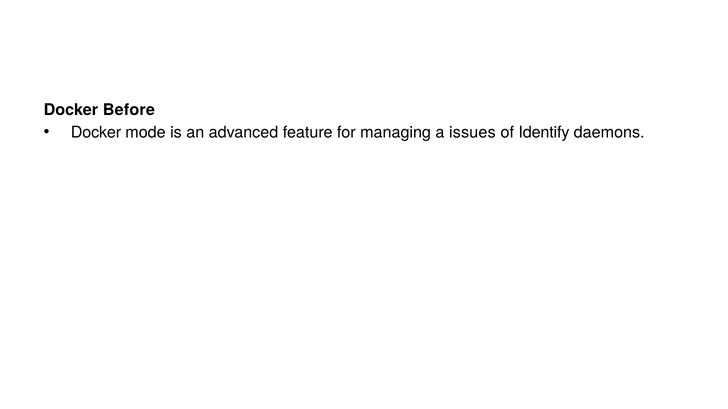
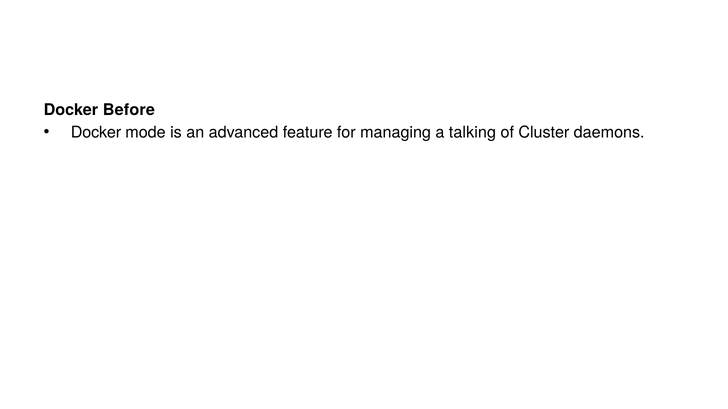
issues: issues -> talking (472, 133)
Identify: Identify -> Cluster (544, 133)
